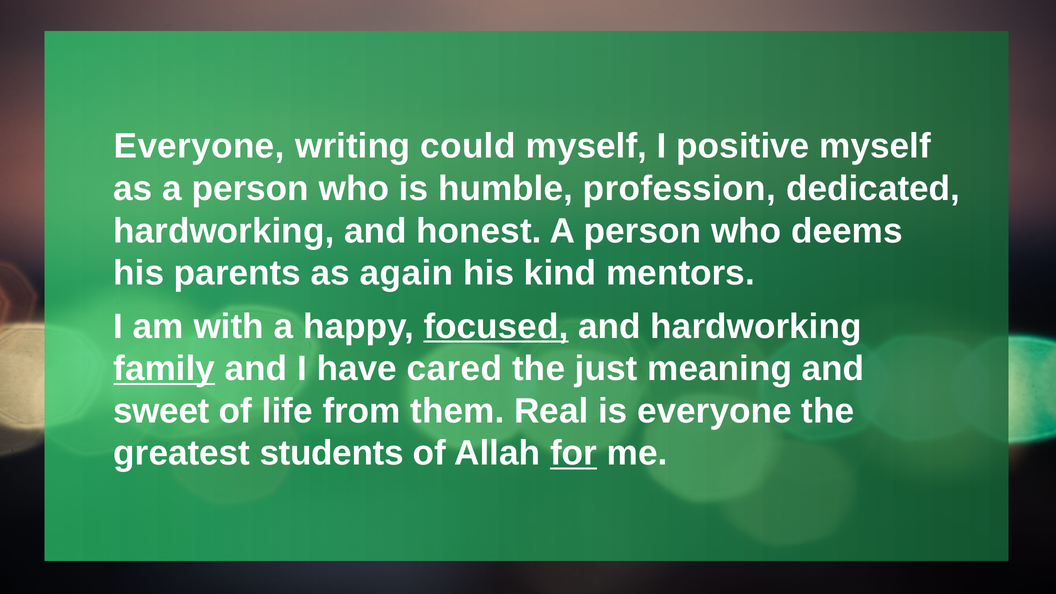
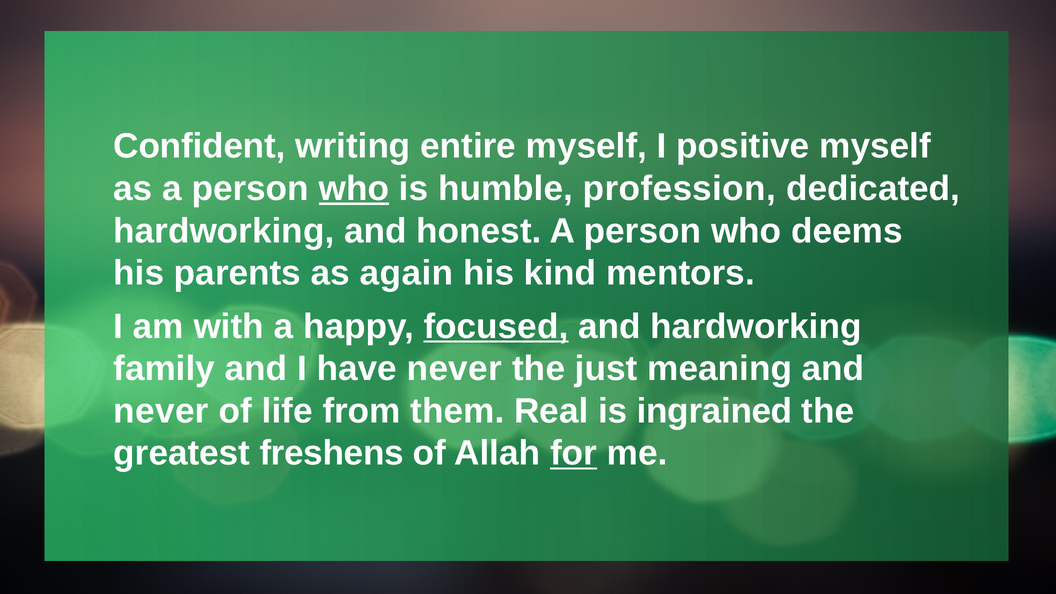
Everyone: Everyone -> Confident (199, 146)
could: could -> entire (468, 146)
who underline: none -> present (354, 189)
family underline: present -> none (164, 369)
have cared: cared -> never (454, 369)
sweet: sweet -> never (161, 411)
is everyone: everyone -> ingrained (715, 411)
students: students -> freshens (332, 453)
